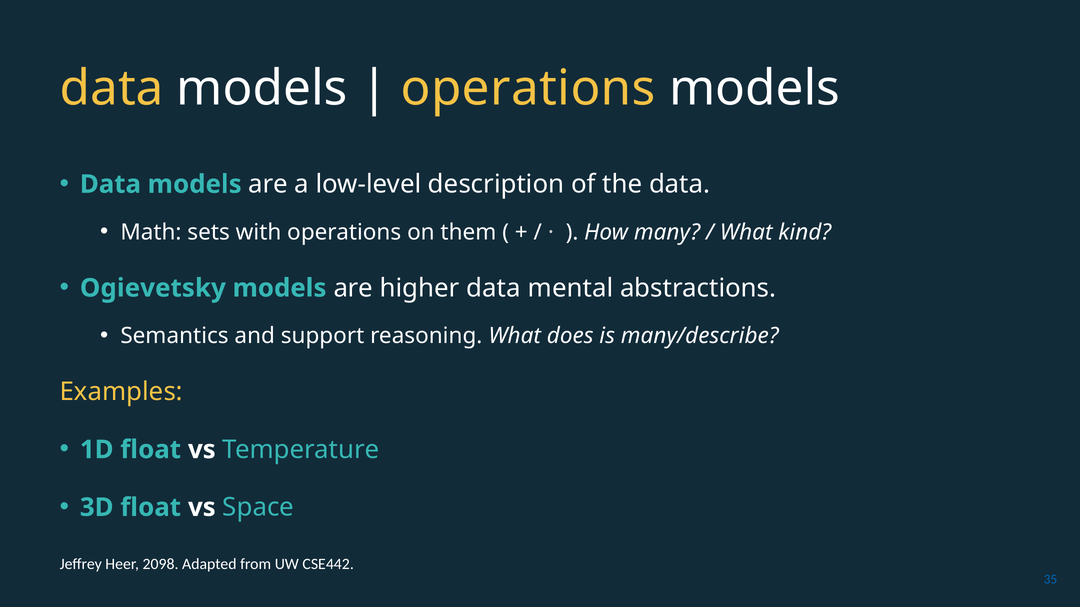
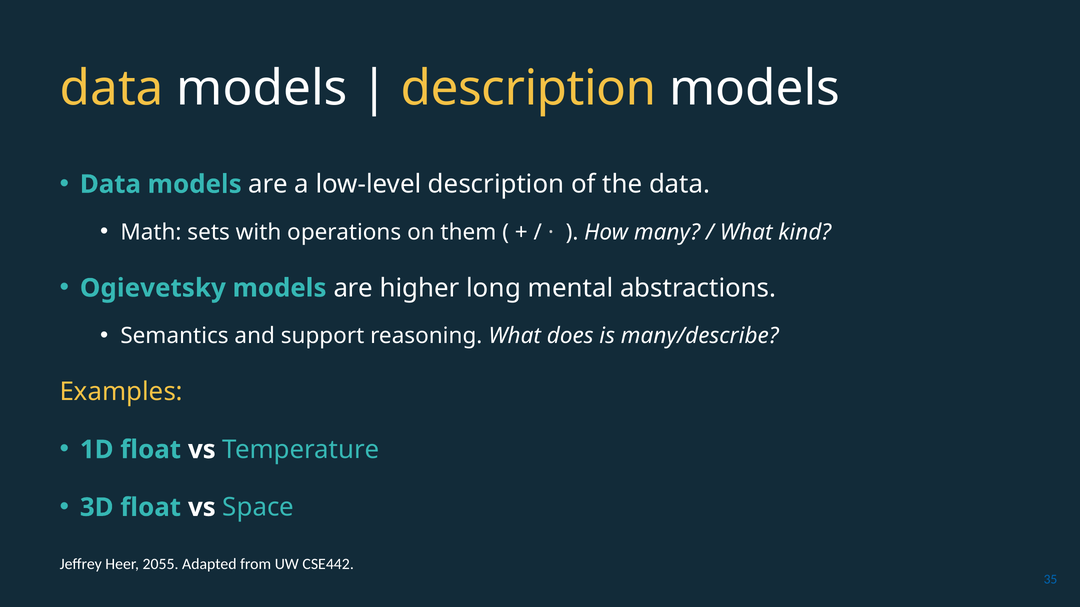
operations: operations -> description (529, 89)
higher data: data -> long (494, 288)
2098: 2098 -> 2055 (161, 565)
